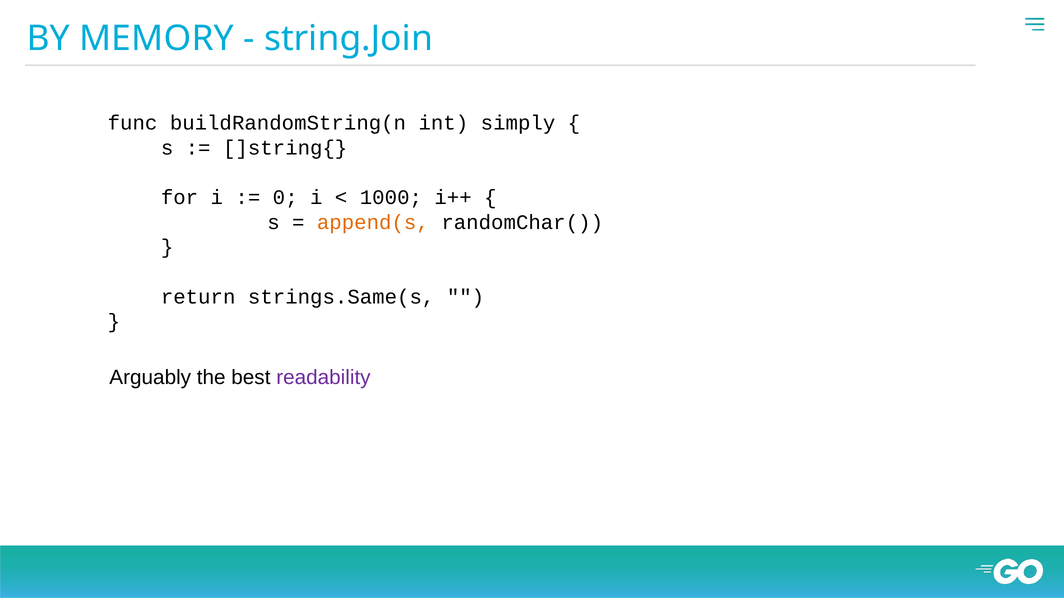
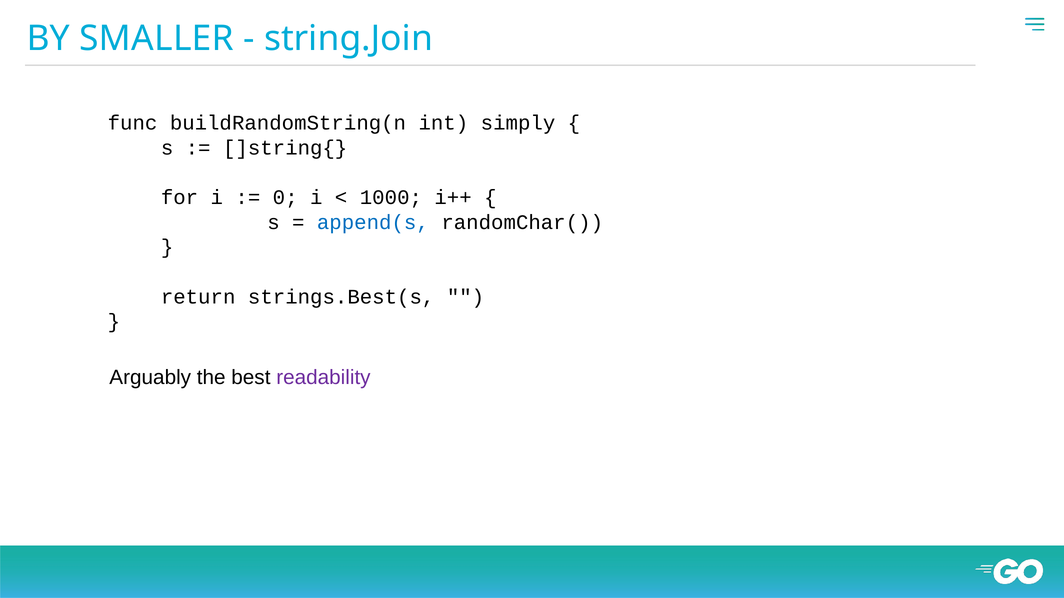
MEMORY: MEMORY -> SMALLER (156, 38)
append(s colour: orange -> blue (373, 222)
strings.Same(s: strings.Same(s -> strings.Best(s (341, 297)
